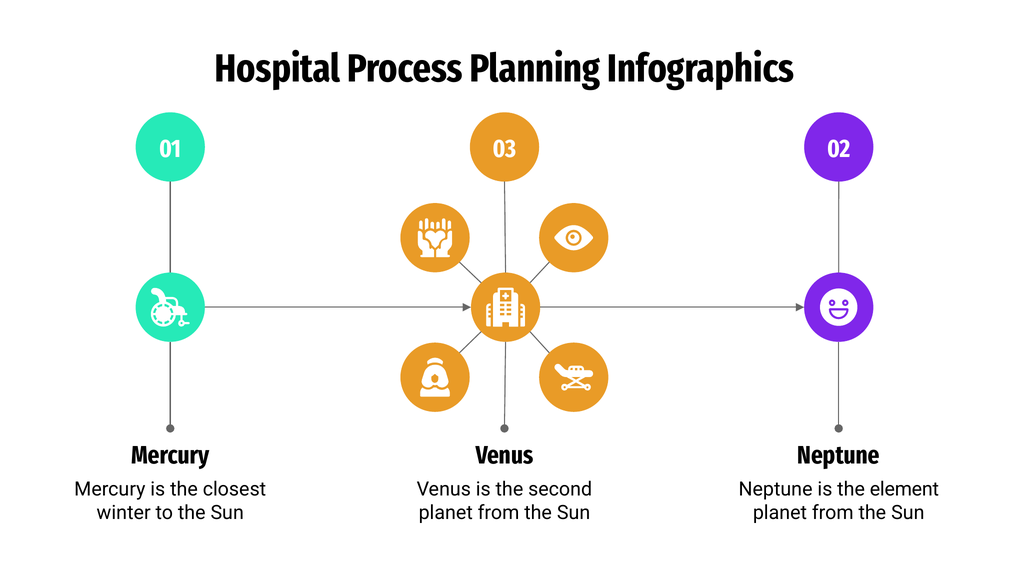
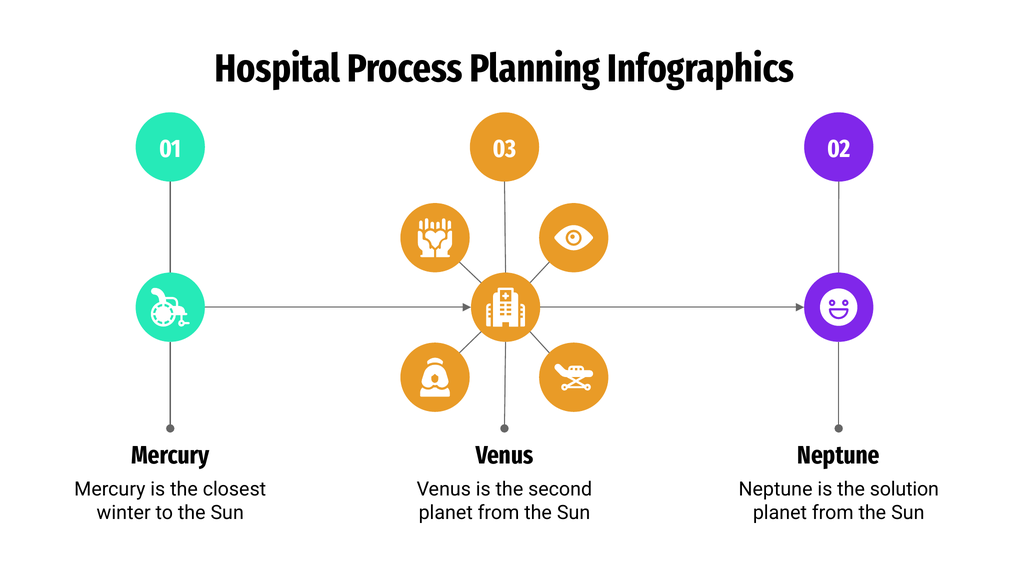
element: element -> solution (904, 489)
